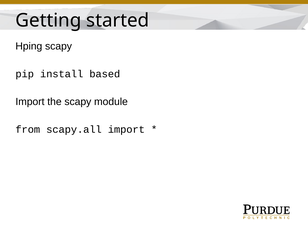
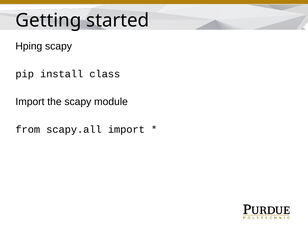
based: based -> class (105, 74)
